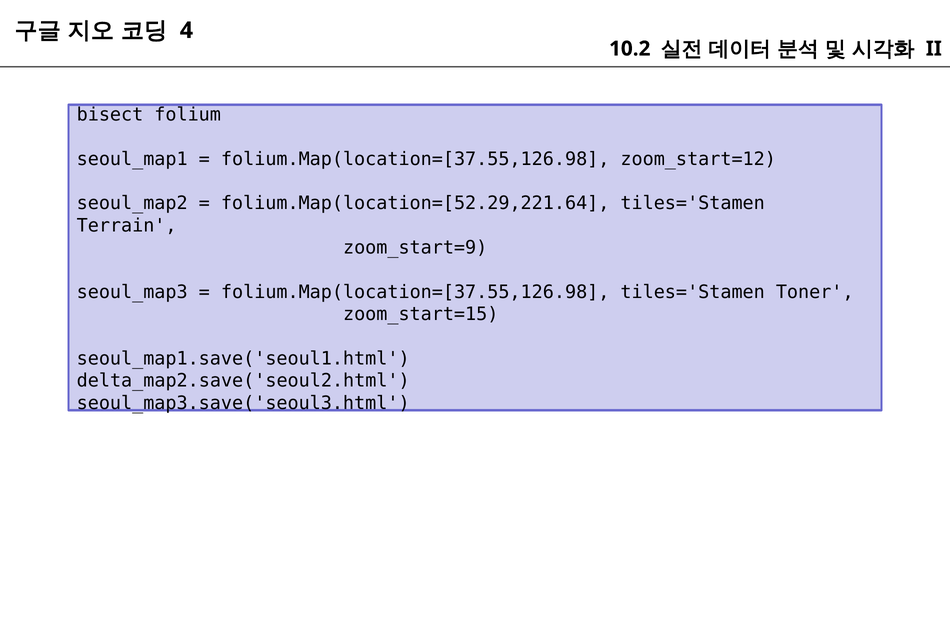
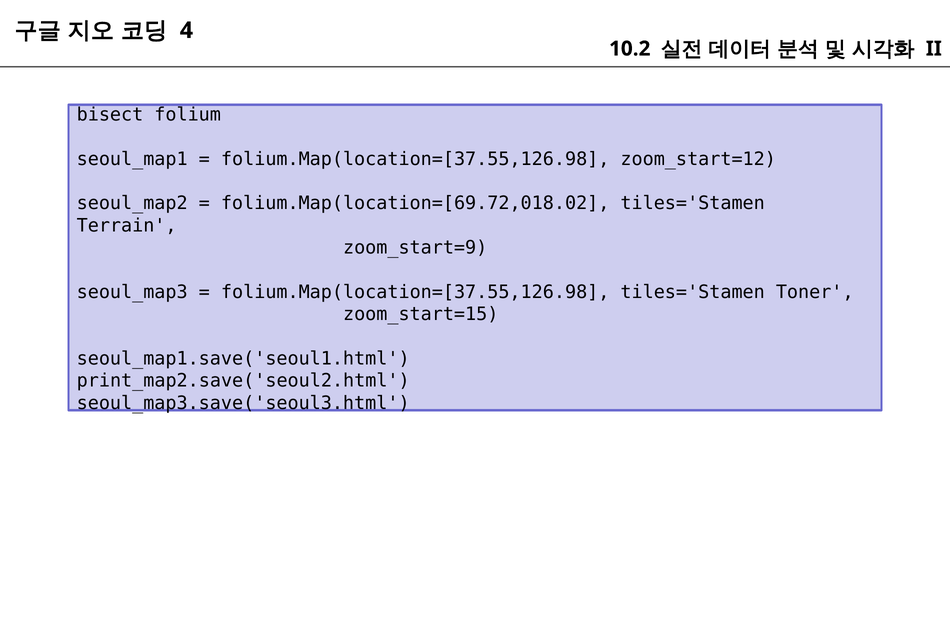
folium.Map(location=[52.29,221.64: folium.Map(location=[52.29,221.64 -> folium.Map(location=[69.72,018.02 (415, 203)
delta_map2.save('seoul2.html: delta_map2.save('seoul2.html -> print_map2.save('seoul2.html (243, 381)
